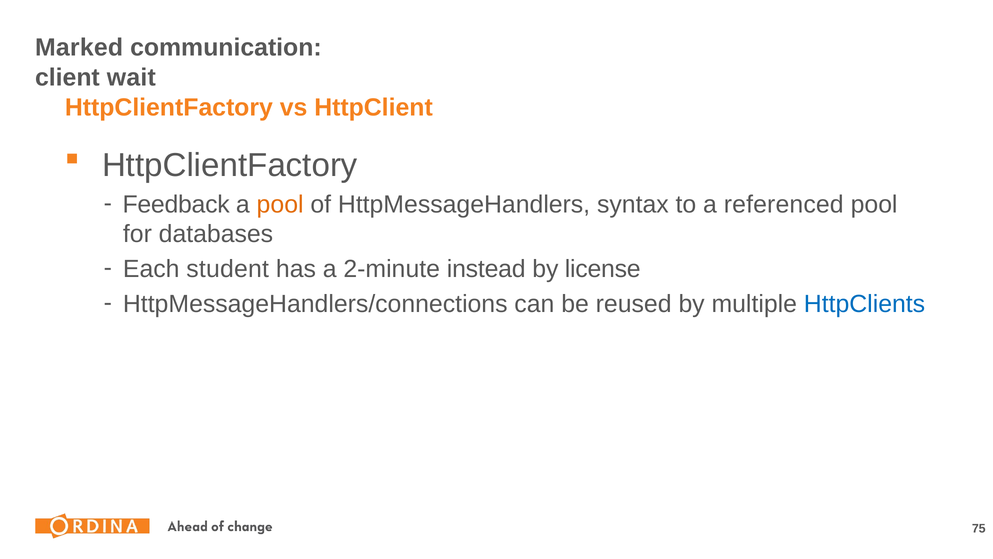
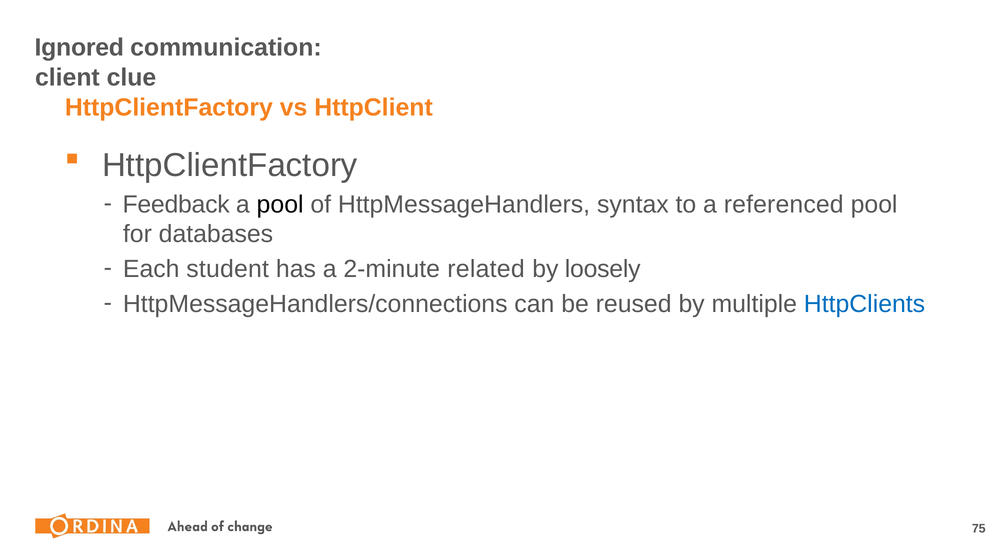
Marked: Marked -> Ignored (79, 48)
wait: wait -> clue (131, 77)
pool colour: orange -> black (280, 204)
instead: instead -> related (486, 269)
license: license -> loosely (603, 269)
